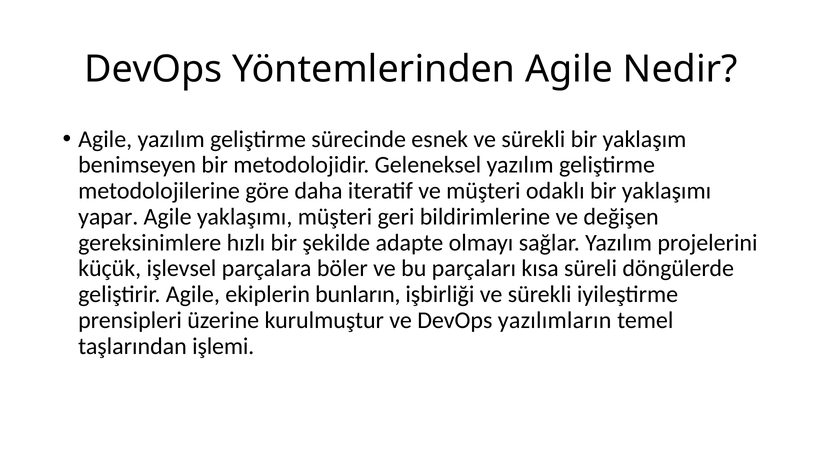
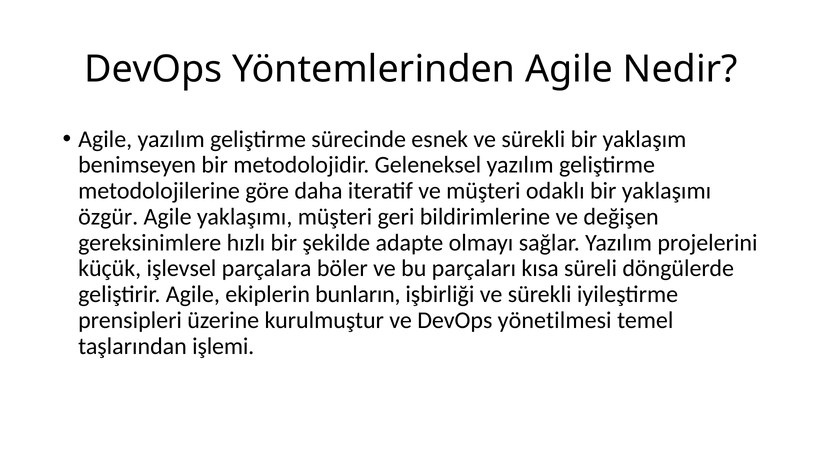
yapar: yapar -> özgür (108, 217)
yazılımların: yazılımların -> yönetilmesi (555, 320)
